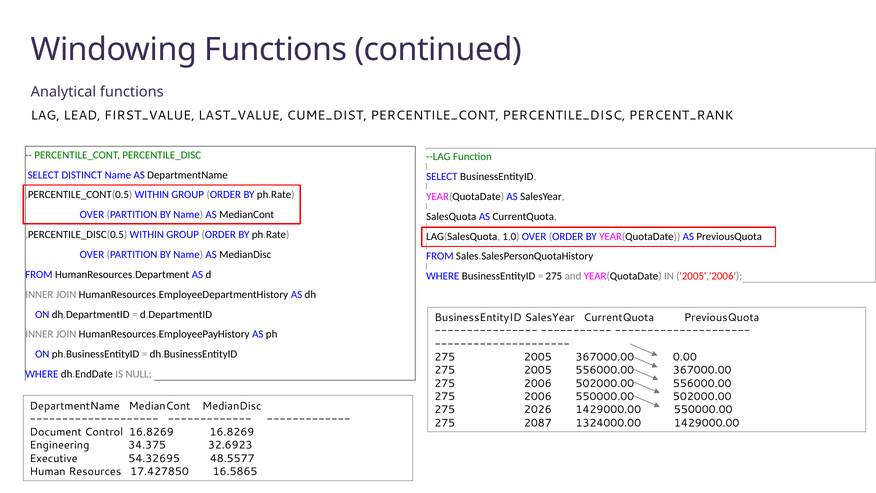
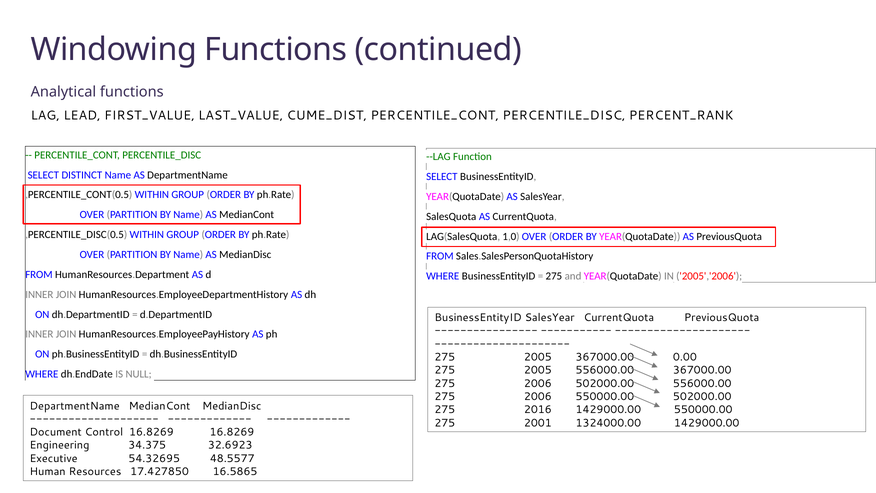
2026: 2026 -> 2016 (538, 410)
2087: 2087 -> 2001 (538, 423)
